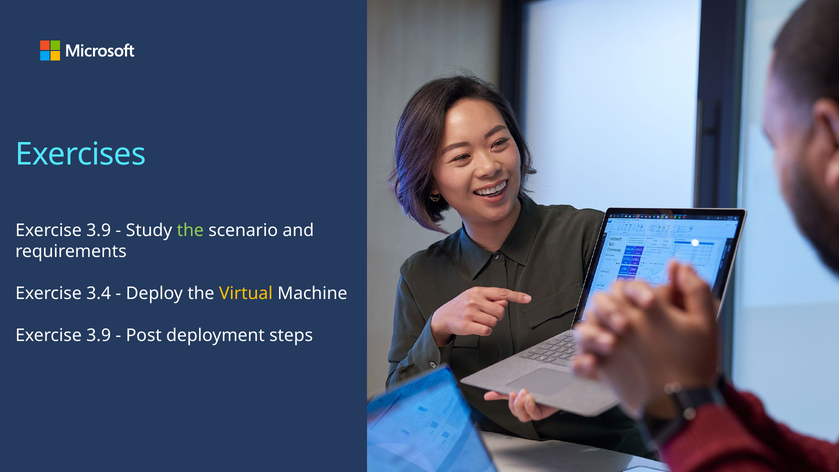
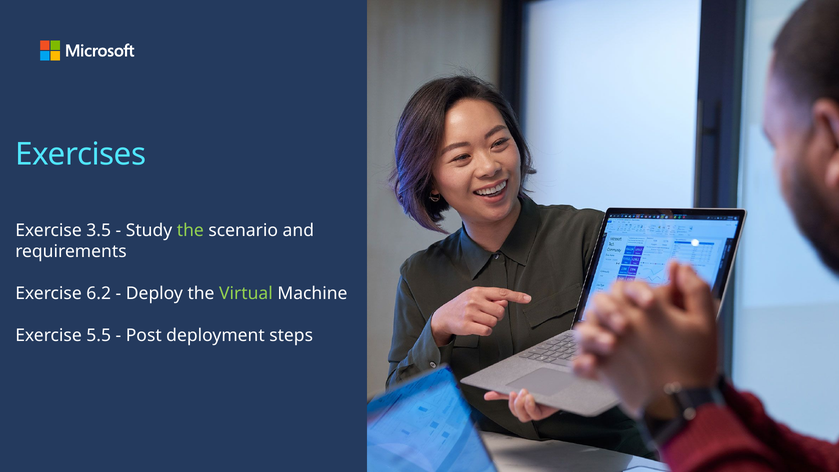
3.9: 3.9 -> 3.5 (99, 230)
3.4: 3.4 -> 6.2 (99, 293)
Virtual colour: yellow -> light green (246, 293)
3.9: 3.9 -> 5.5 (99, 335)
